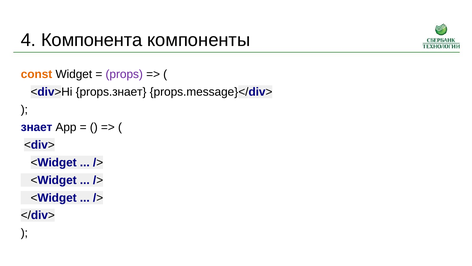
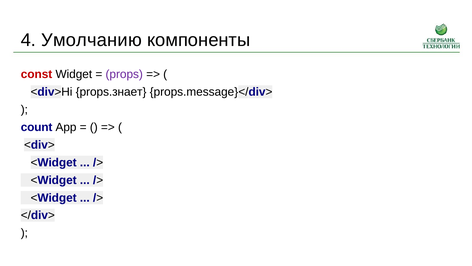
Компонента: Компонента -> Умолчанию (92, 40)
const colour: orange -> red (37, 74)
знает: знает -> count (37, 127)
